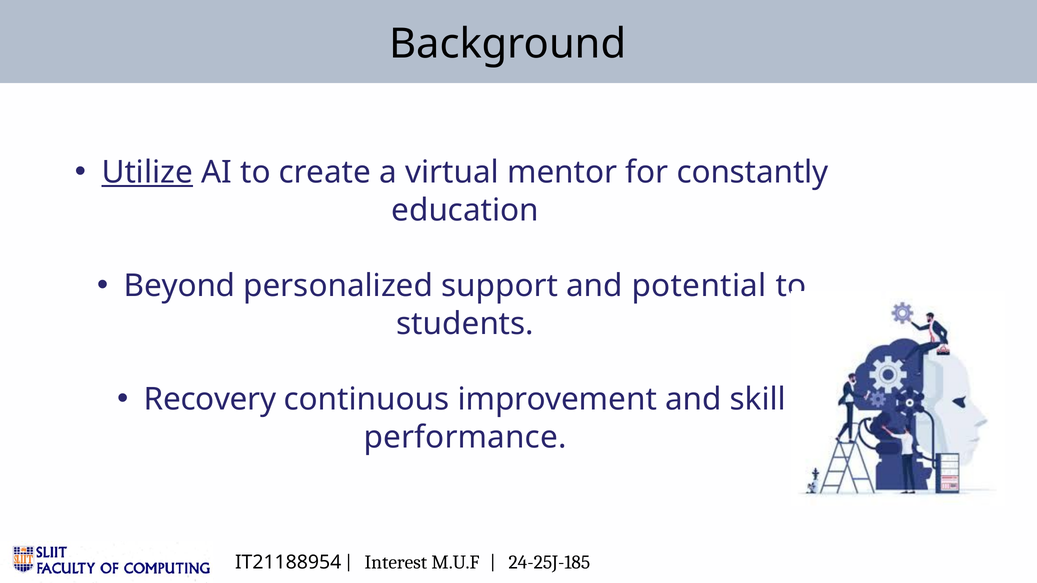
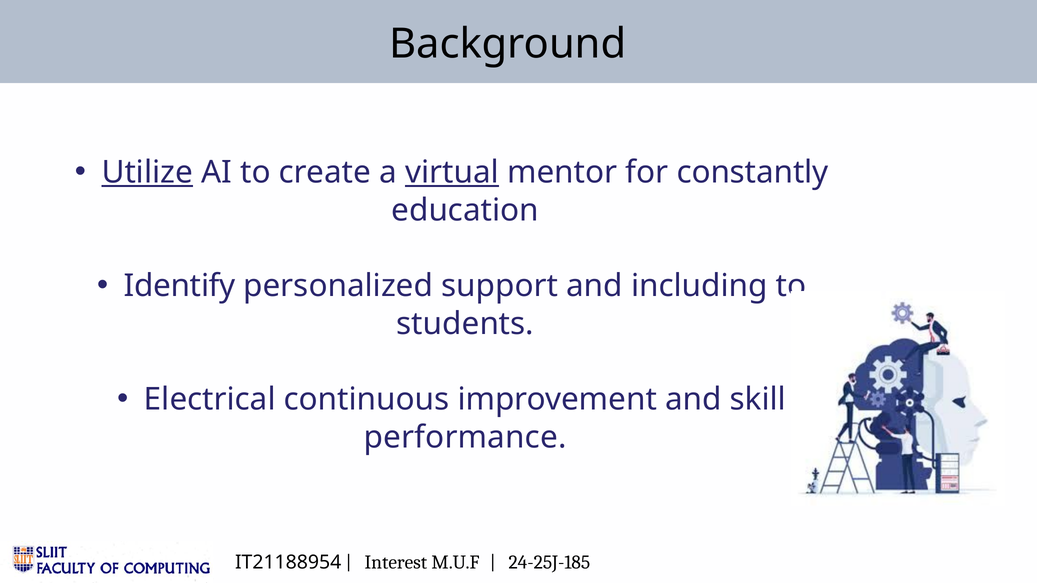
virtual underline: none -> present (452, 173)
Beyond: Beyond -> Identify (180, 286)
potential: potential -> including (699, 286)
Recovery: Recovery -> Electrical (210, 400)
